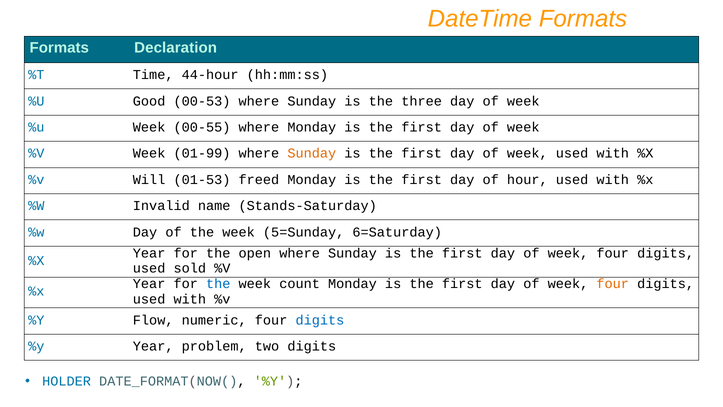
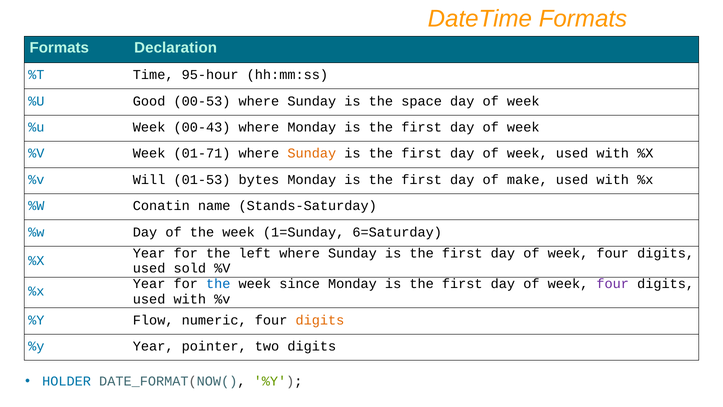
44-hour: 44-hour -> 95-hour (210, 75)
three: three -> space (422, 101)
00-55: 00-55 -> 00-43 (202, 127)
01-99: 01-99 -> 01-71 (202, 153)
freed: freed -> bytes (259, 180)
hour: hour -> make (527, 180)
Invalid: Invalid -> Conatin (161, 206)
5=Sunday: 5=Sunday -> 1=Sunday (304, 232)
open: open -> left (255, 253)
count: count -> since (300, 284)
four colour: orange -> purple (613, 284)
digits colour: blue -> orange (320, 320)
problem: problem -> pointer (214, 346)
